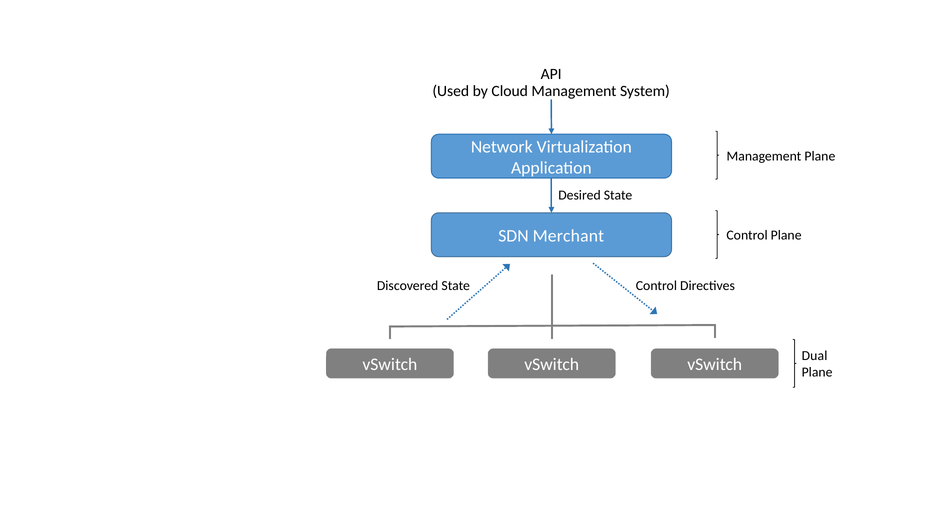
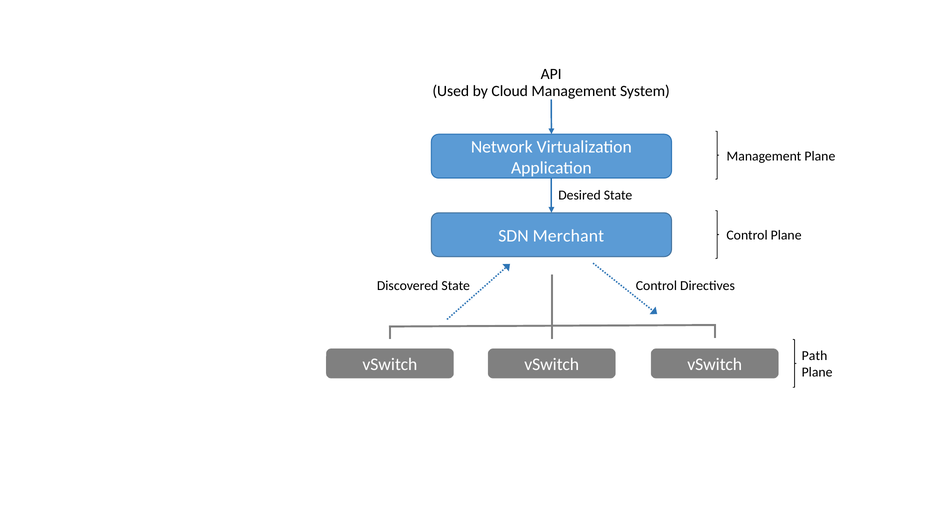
Dual: Dual -> Path (815, 356)
